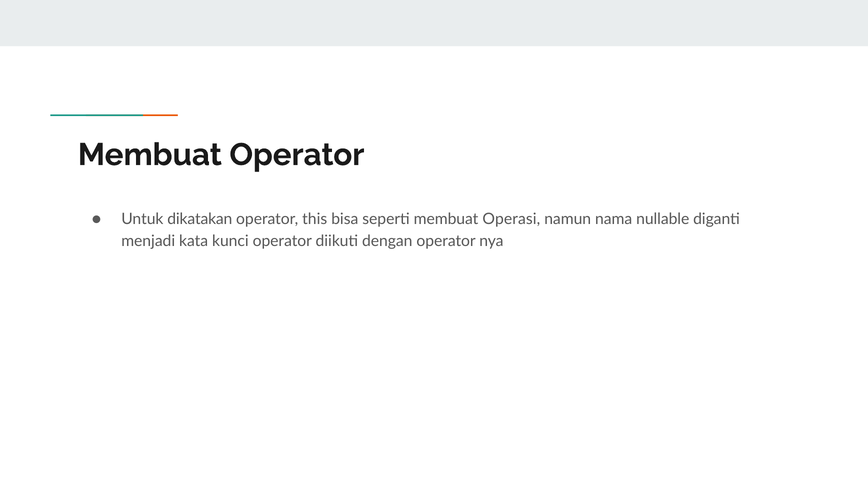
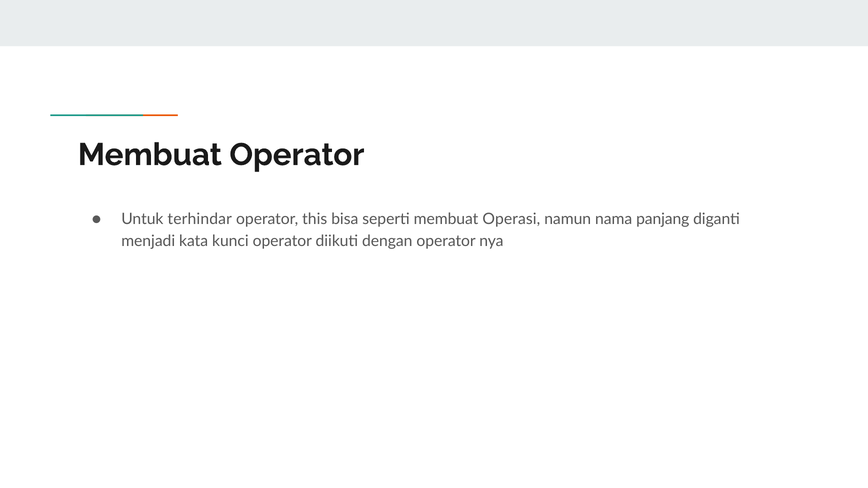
dikatakan: dikatakan -> terhindar (200, 219)
nullable: nullable -> panjang (663, 219)
